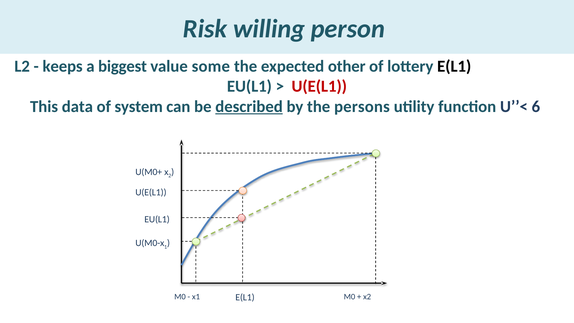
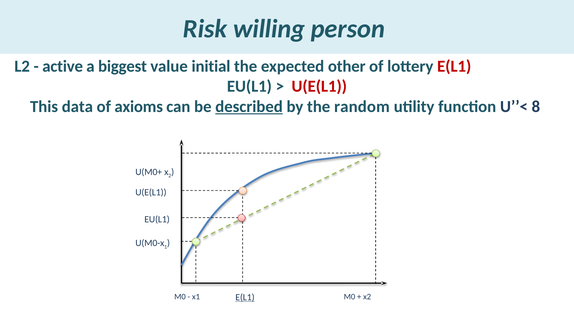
keeps: keeps -> active (63, 66)
some: some -> initial (211, 66)
E(L1 colour: black -> red (454, 66)
system: system -> axioms (139, 106)
persons: persons -> random (362, 106)
6: 6 -> 8 (536, 106)
E(L1 underline: none -> present (245, 297)
